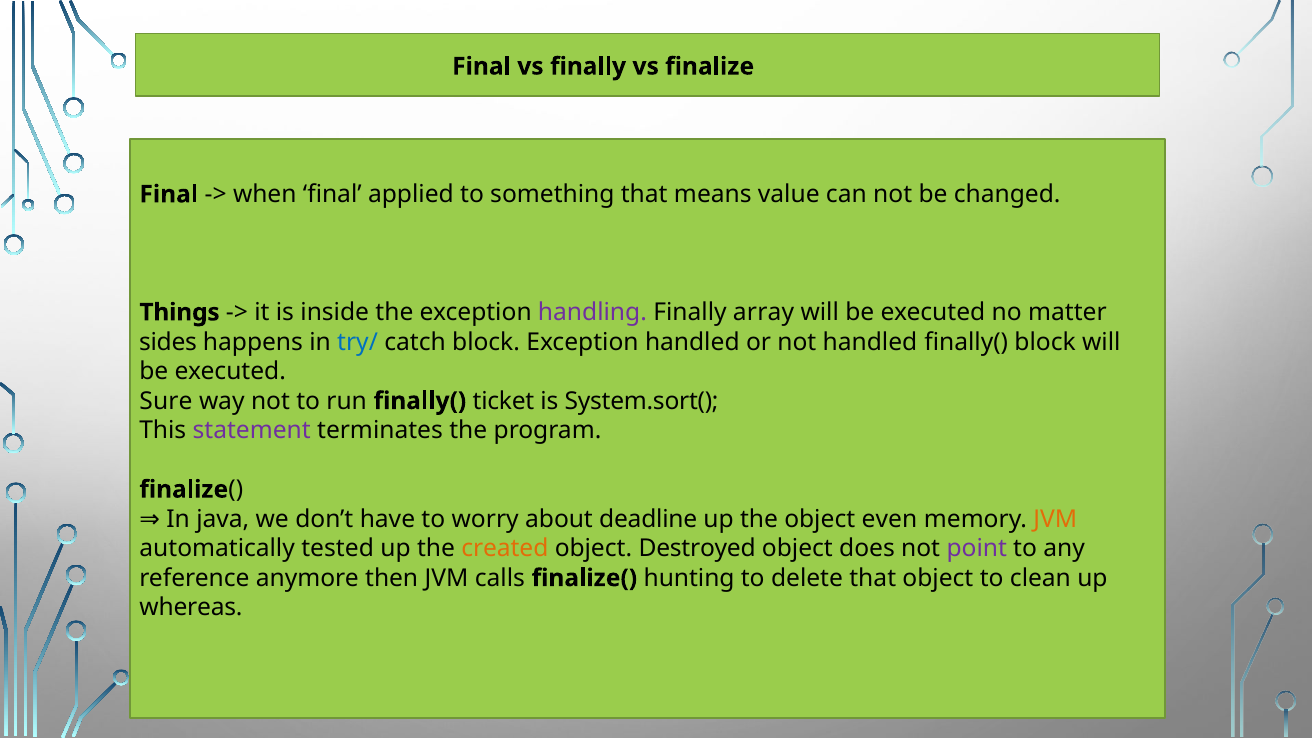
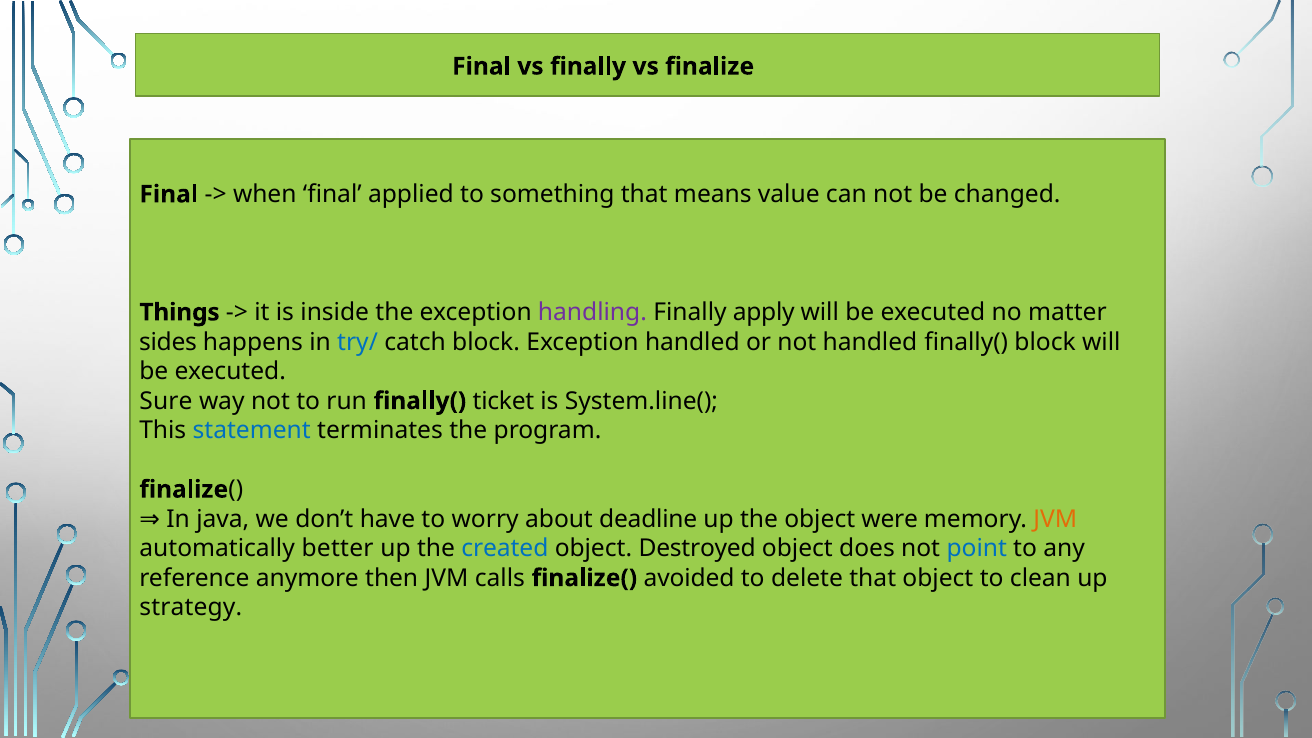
array: array -> apply (764, 312)
System.sort(: System.sort( -> System.line( (641, 401)
statement colour: purple -> blue (252, 430)
even: even -> were (890, 519)
tested: tested -> better (338, 549)
created colour: orange -> blue (505, 549)
point colour: purple -> blue (977, 549)
hunting: hunting -> avoided (689, 578)
whereas: whereas -> strategy (191, 608)
